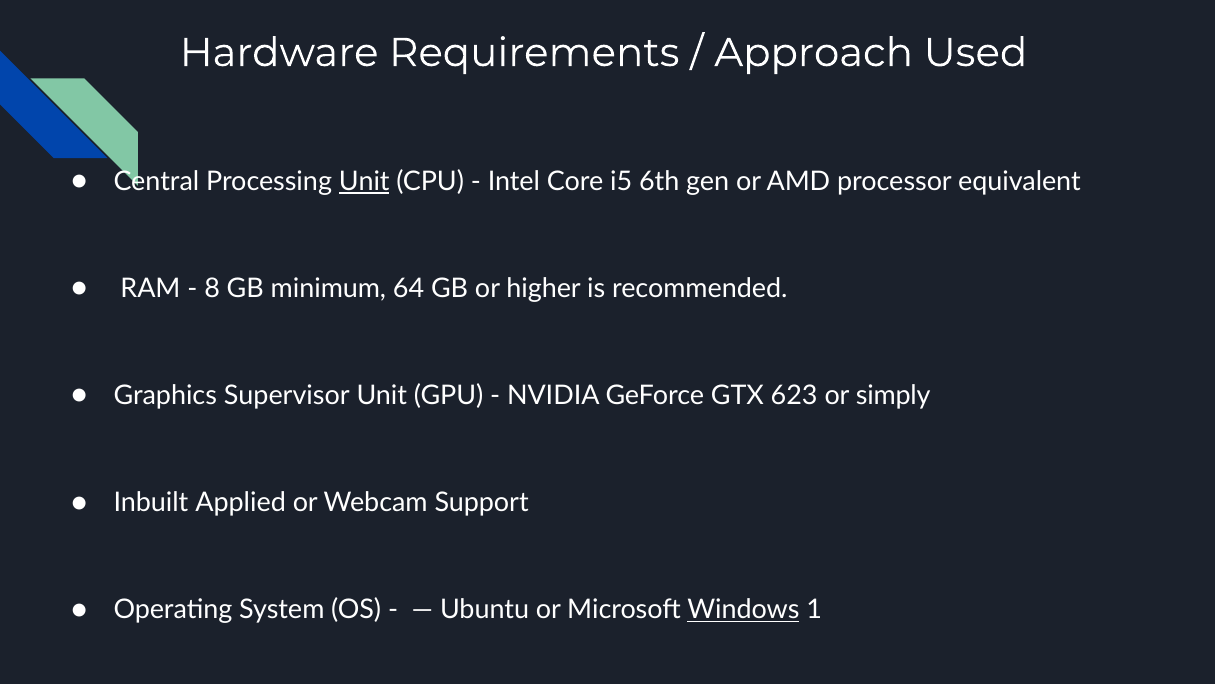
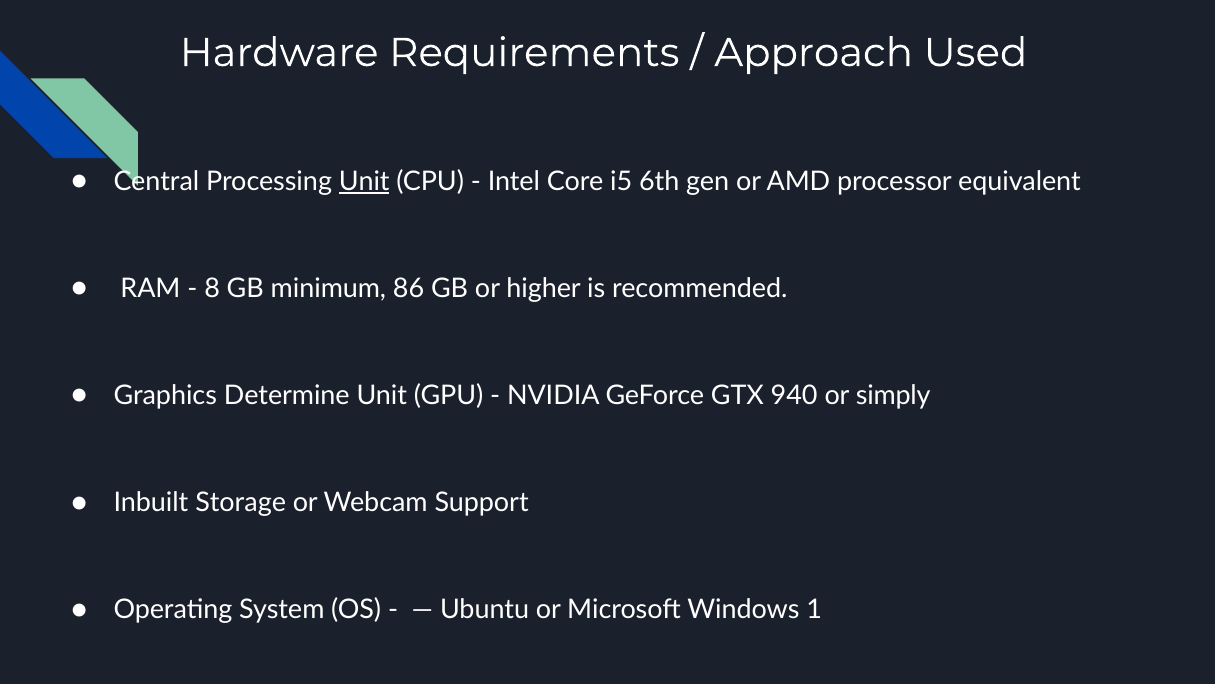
64: 64 -> 86 (409, 288)
Supervisor: Supervisor -> Determine (287, 395)
623: 623 -> 940 (794, 395)
Inbuilt Applied: Applied -> Storage (241, 502)
Windows underline: present -> none (743, 610)
